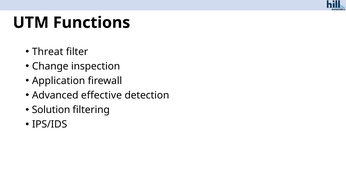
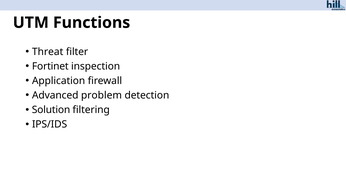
Change: Change -> Fortinet (50, 66)
effective: effective -> problem (101, 95)
